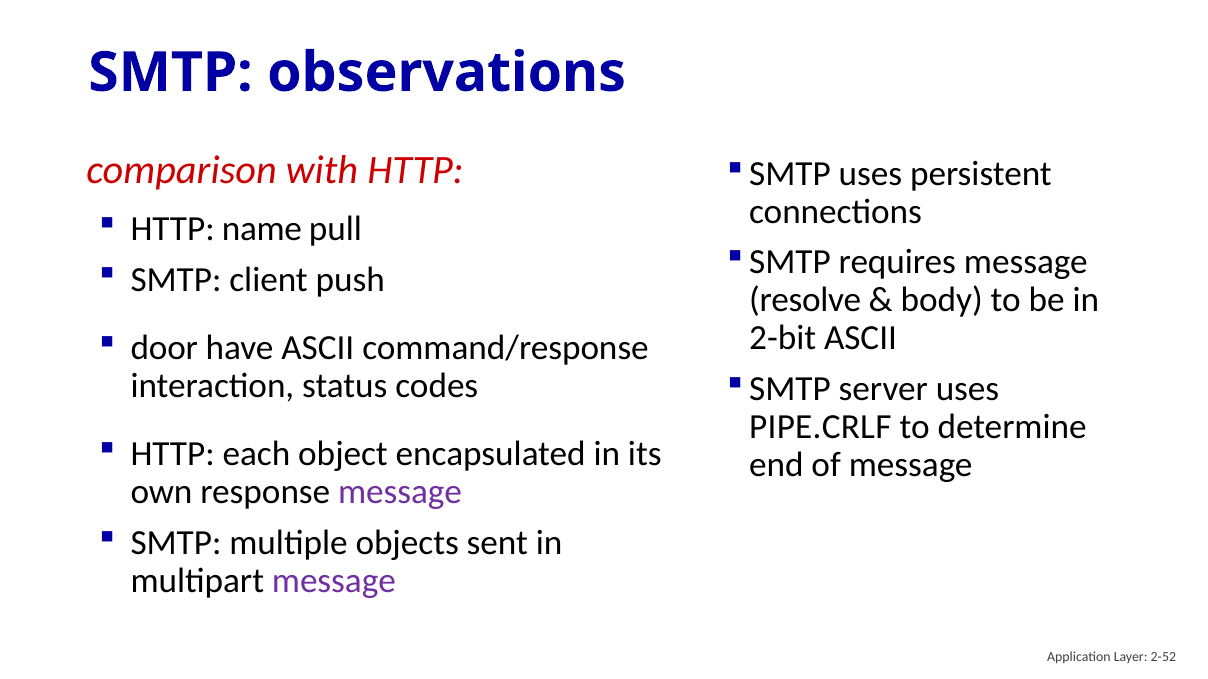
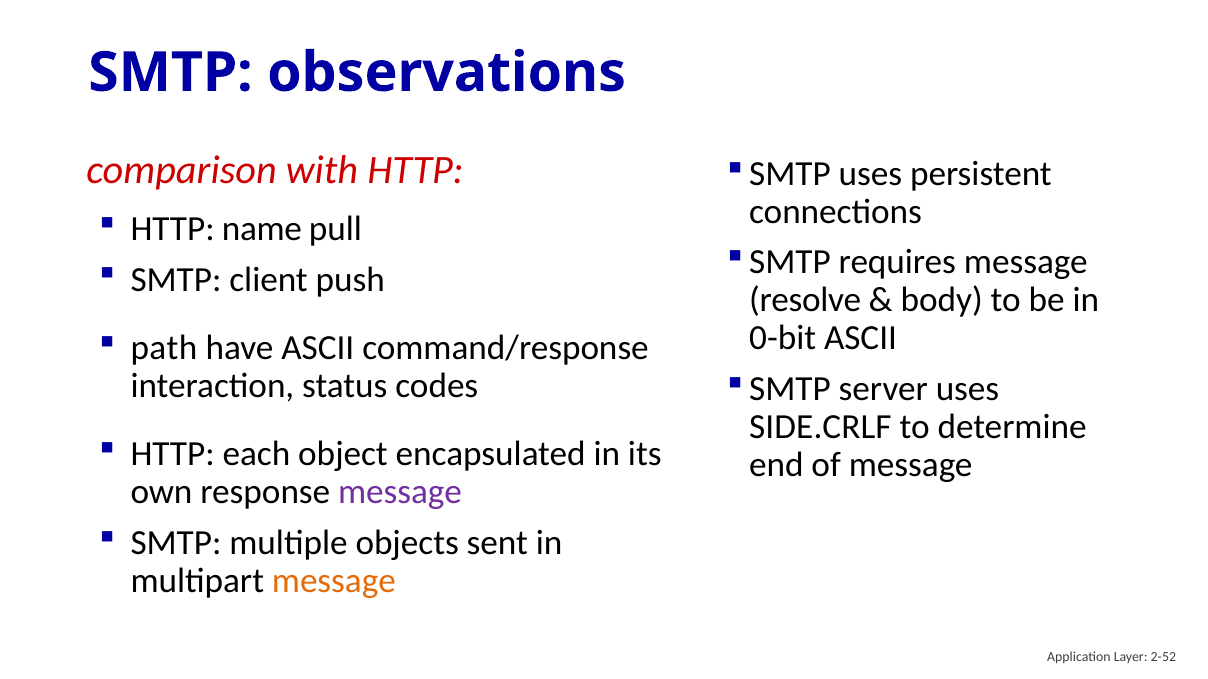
2-bit: 2-bit -> 0-bit (783, 339)
door: door -> path (164, 348)
PIPE.CRLF: PIPE.CRLF -> SIDE.CRLF (820, 427)
message colour: purple -> orange (334, 581)
